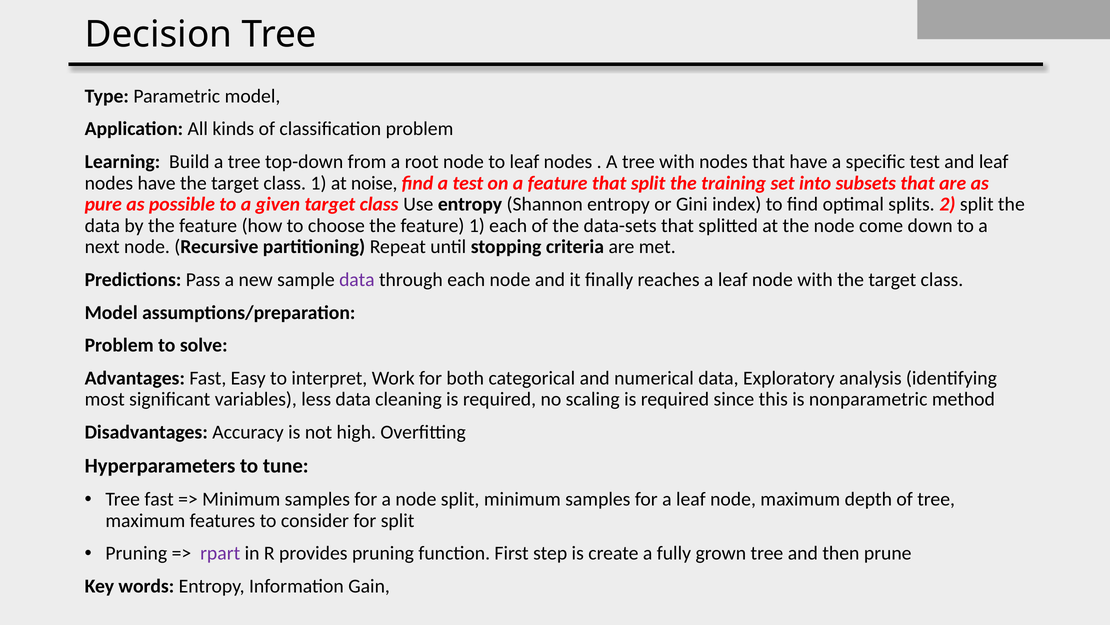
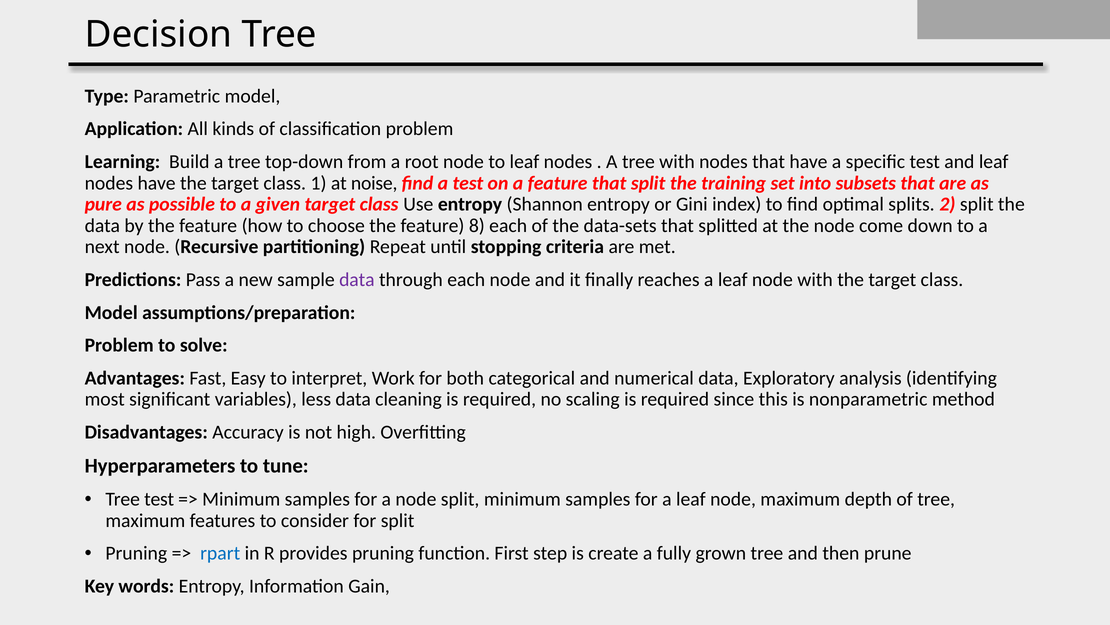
feature 1: 1 -> 8 (477, 225)
Tree fast: fast -> test (159, 499)
rpart colour: purple -> blue (220, 553)
